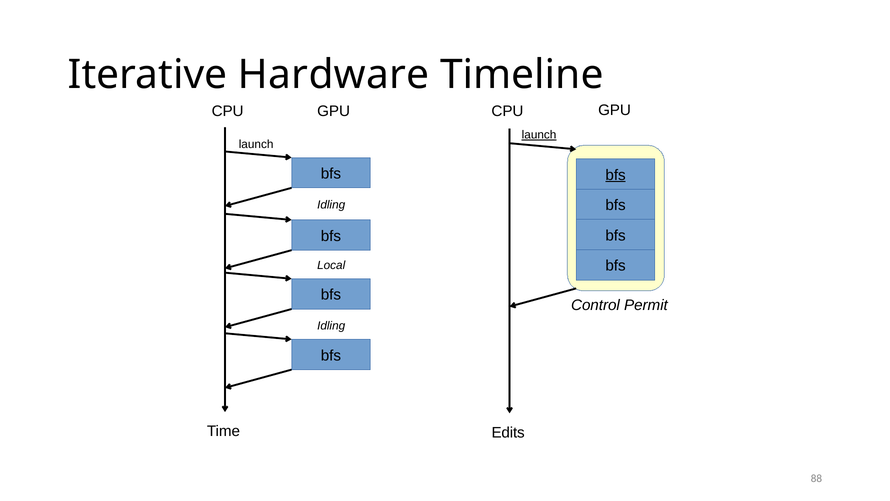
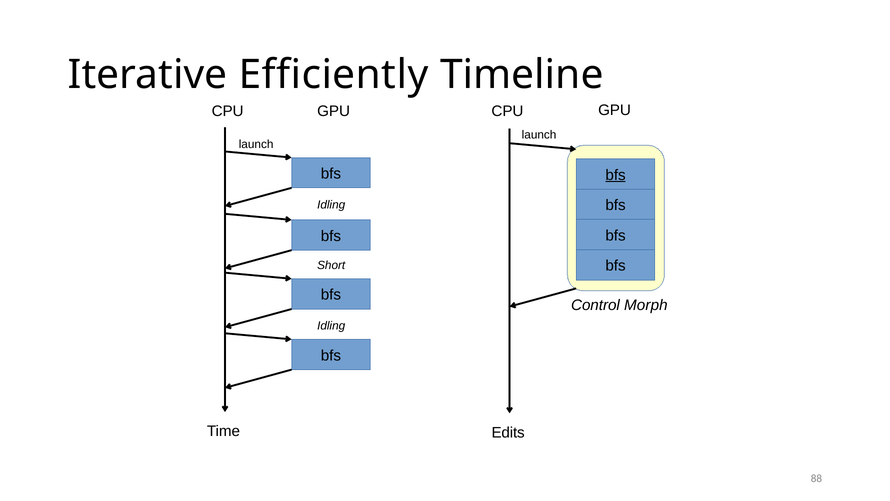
Hardware: Hardware -> Efficiently (334, 75)
launch underline: present -> none (539, 135)
Local: Local -> Short (331, 265)
Permit: Permit -> Morph (646, 305)
